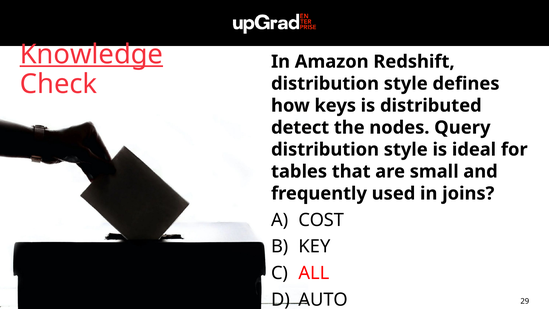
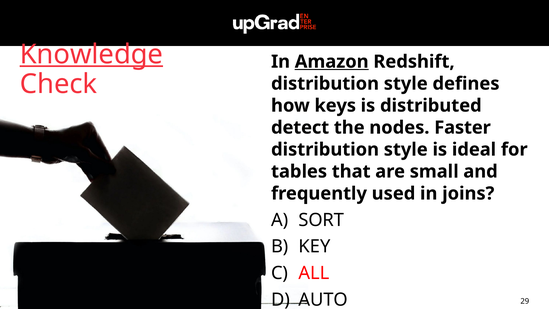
Amazon underline: none -> present (332, 62)
Query: Query -> Faster (463, 127)
COST: COST -> SORT (321, 220)
